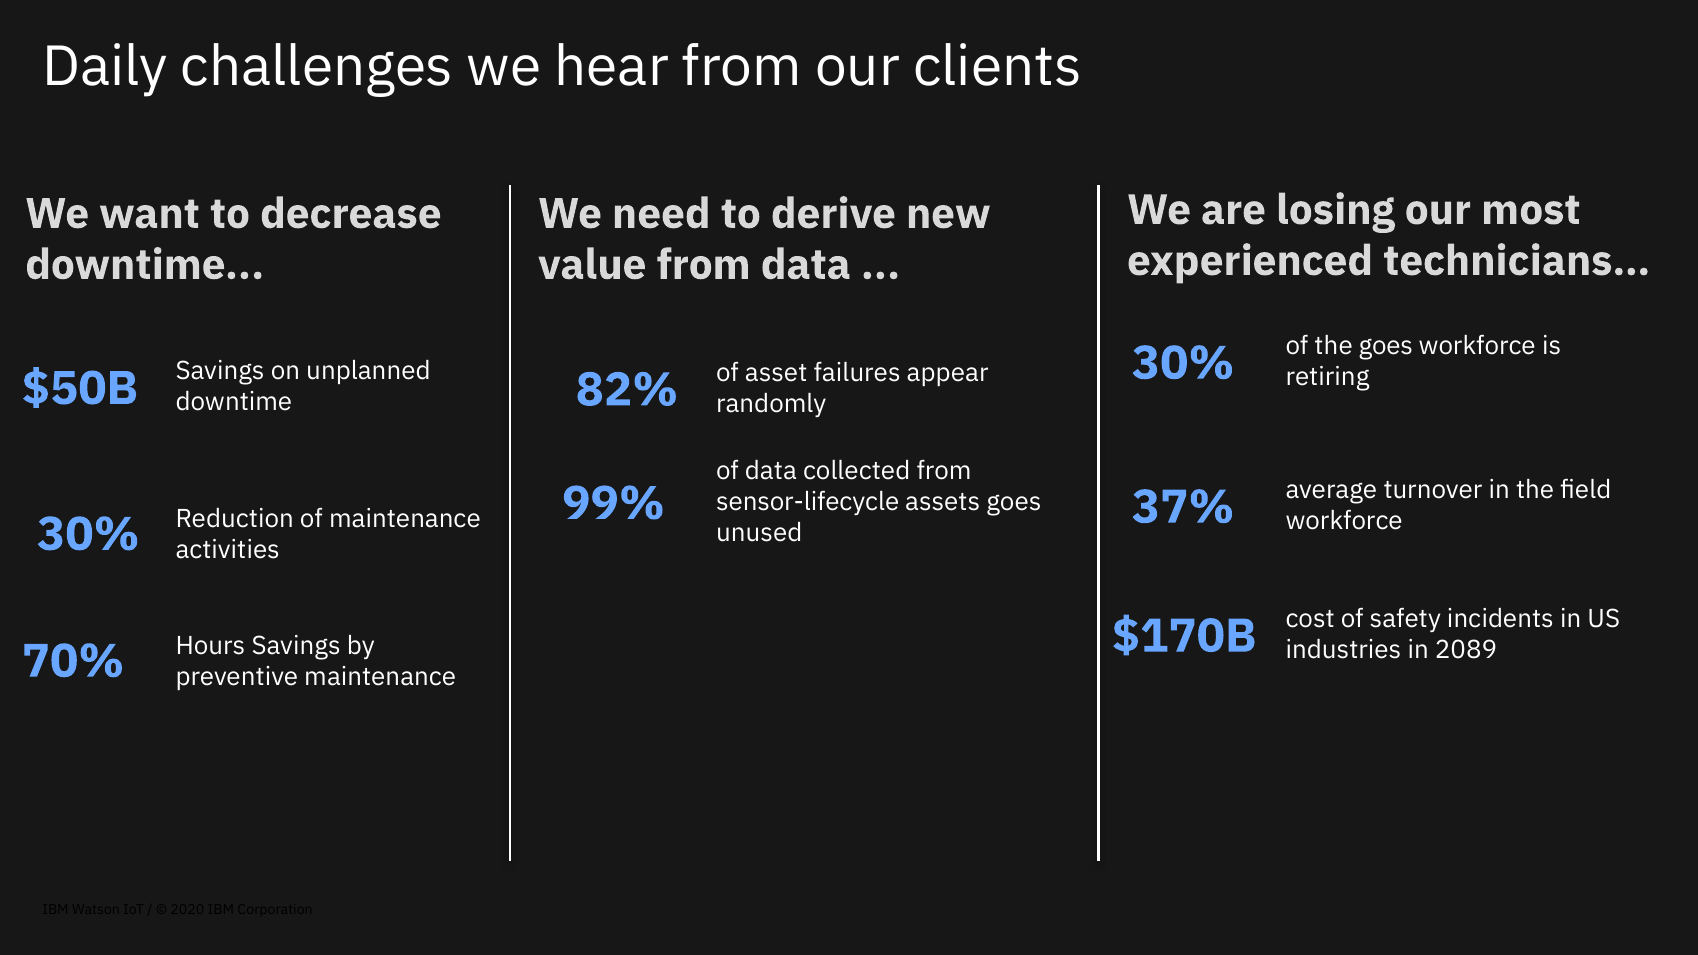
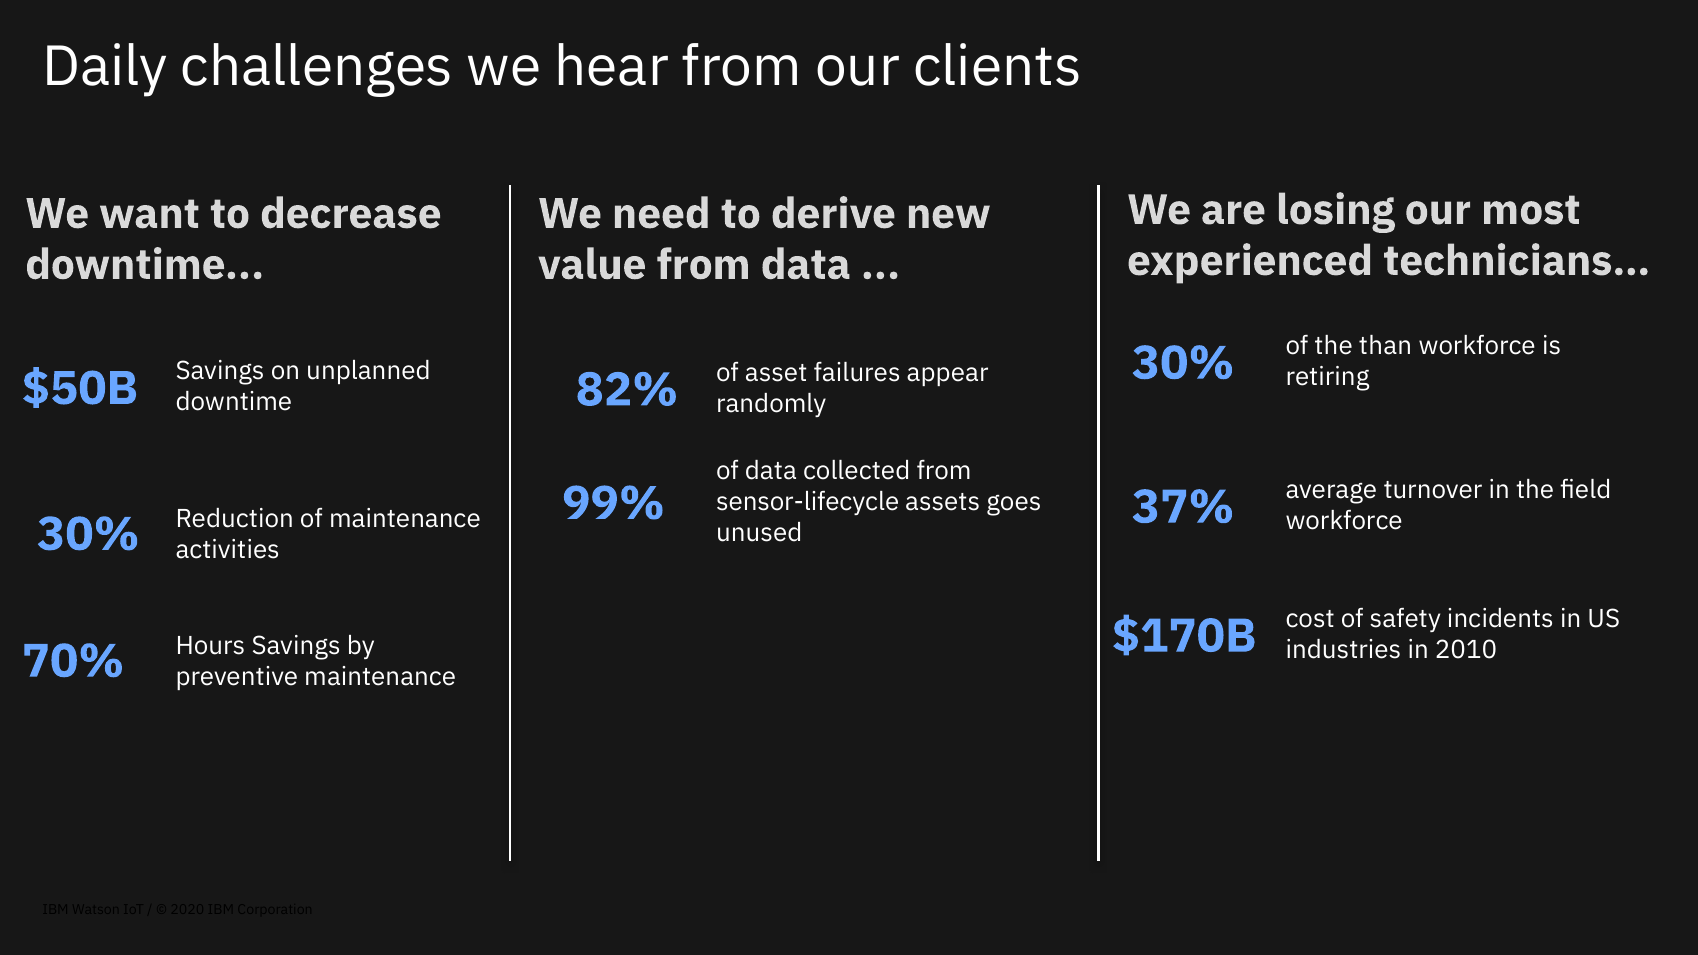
the goes: goes -> than (1386, 346)
2089: 2089 -> 2010 (1466, 650)
